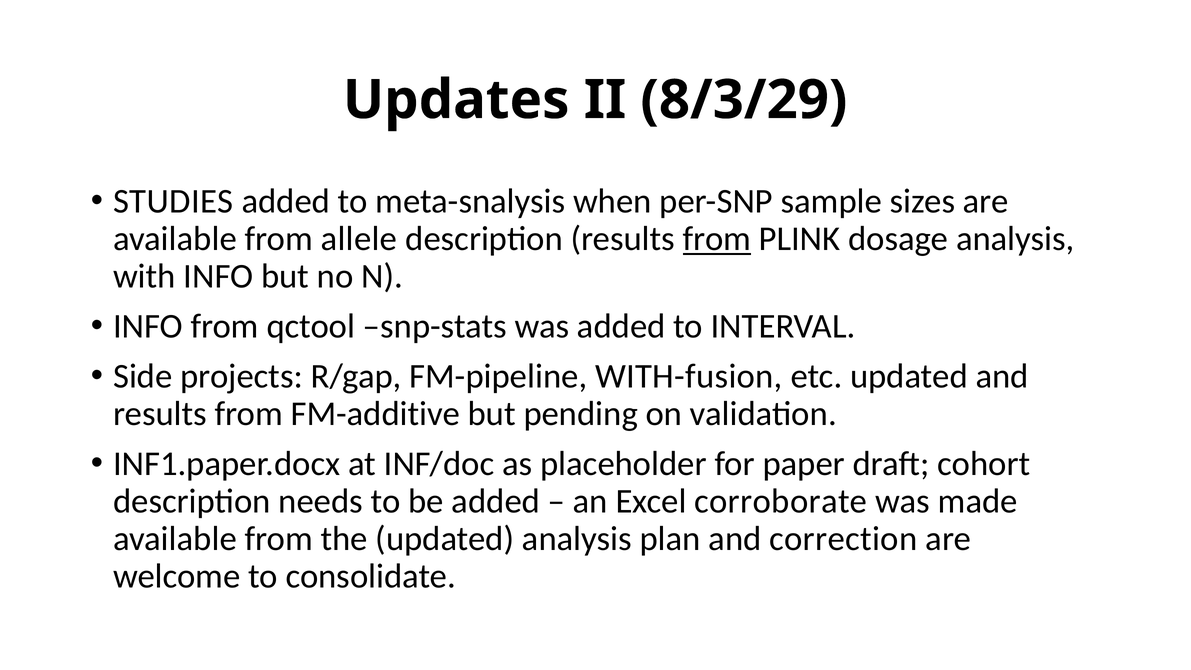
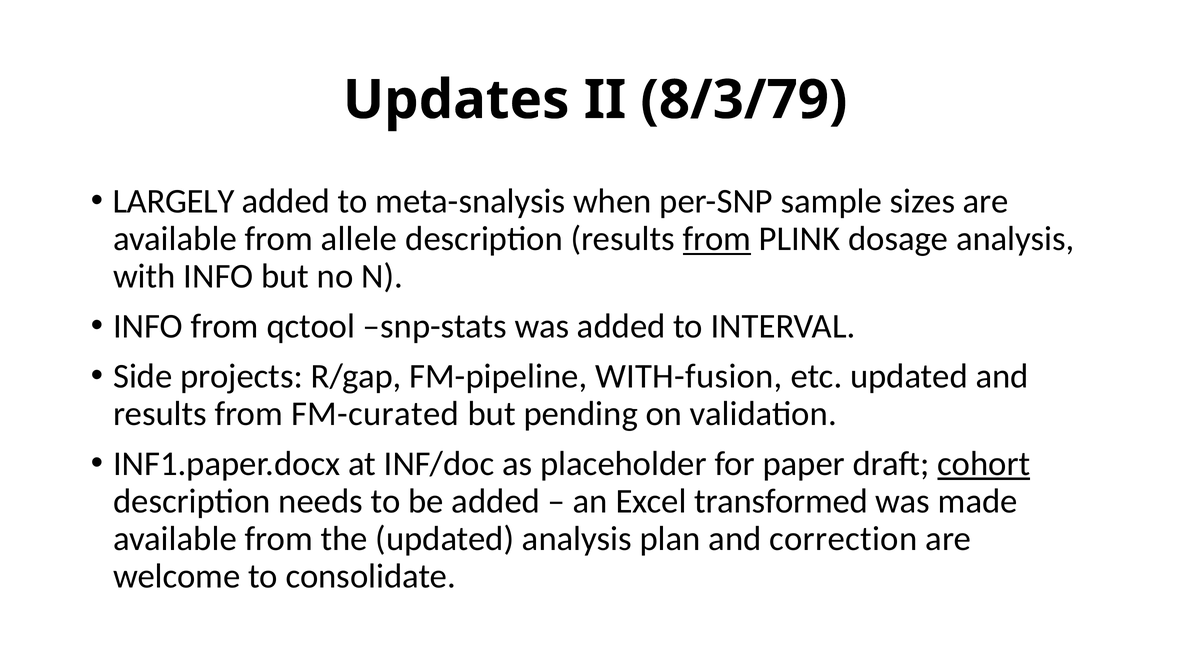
8/3/29: 8/3/29 -> 8/3/79 (744, 100)
STUDIES: STUDIES -> LARGELY (174, 201)
FM-additive: FM-additive -> FM-curated (375, 414)
cohort underline: none -> present (984, 464)
corroborate: corroborate -> transformed (781, 501)
